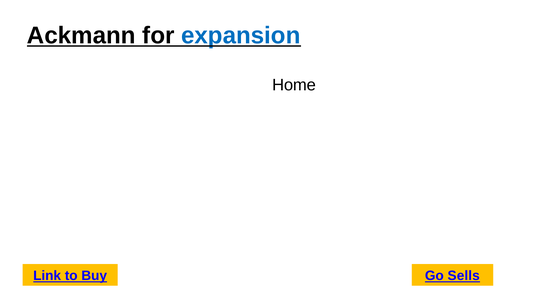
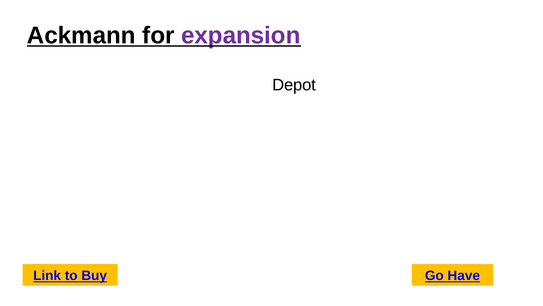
expansion colour: blue -> purple (241, 35)
Home: Home -> Depot (294, 85)
Sells: Sells -> Have (464, 275)
